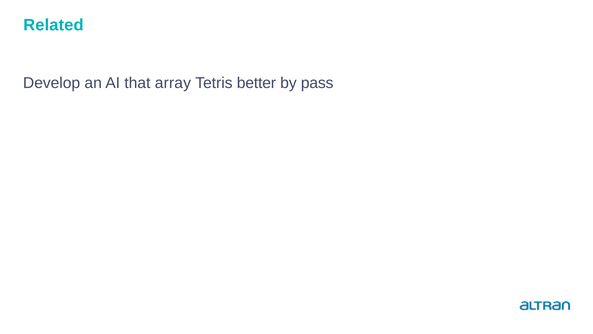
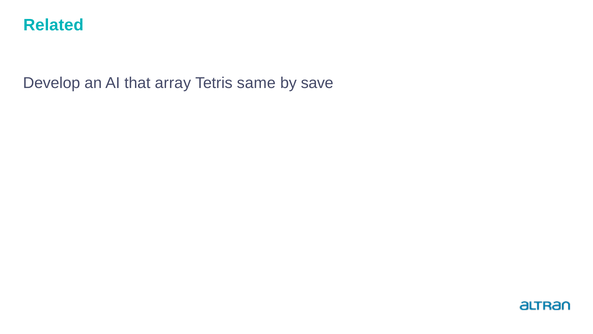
better: better -> same (256, 83)
pass: pass -> save (317, 83)
